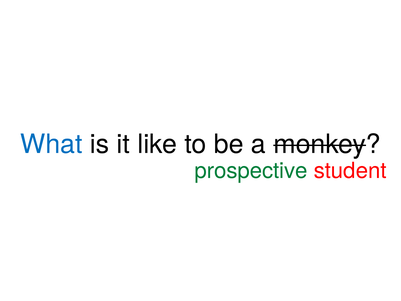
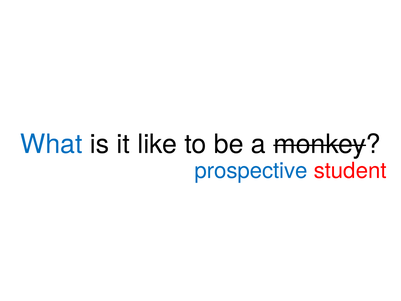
prospective colour: green -> blue (251, 171)
